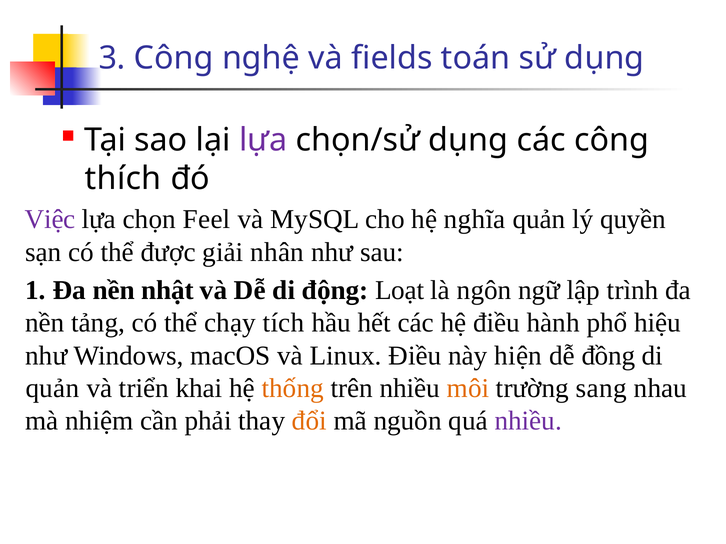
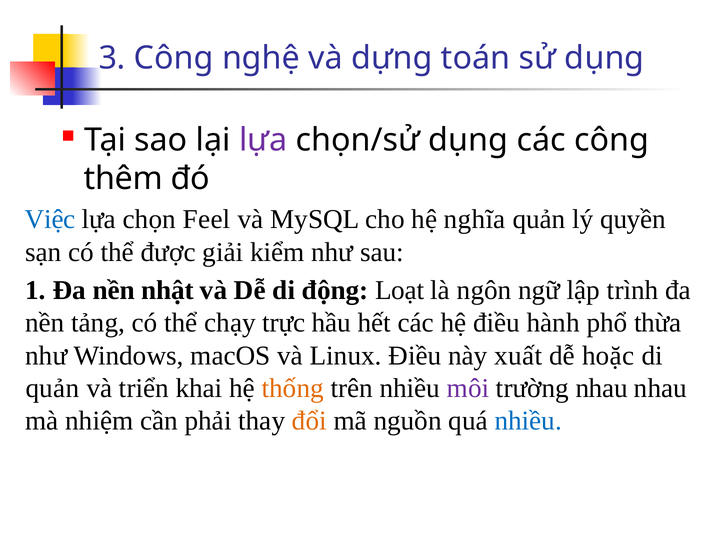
fields: fields -> dựng (392, 58)
thích: thích -> thêm (123, 179)
Việc colour: purple -> blue (50, 220)
nhân: nhân -> kiểm (277, 252)
tích: tích -> trực (284, 323)
hiệu: hiệu -> thừa (658, 323)
hiện: hiện -> xuất (518, 356)
đồng: đồng -> hoặc (608, 356)
môi colour: orange -> purple (468, 389)
trường sang: sang -> nhau (602, 389)
nhiều colour: purple -> blue (528, 421)
